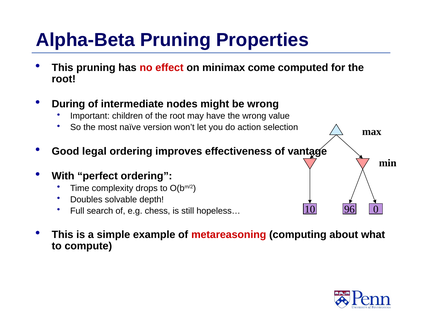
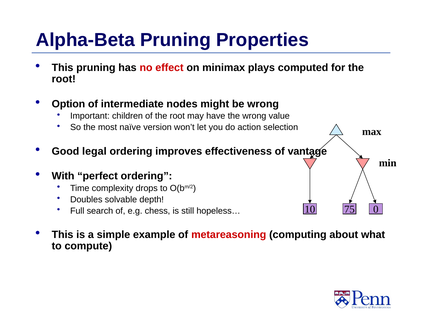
come: come -> plays (261, 68)
During: During -> Option (68, 104)
96: 96 -> 75 (349, 209)
